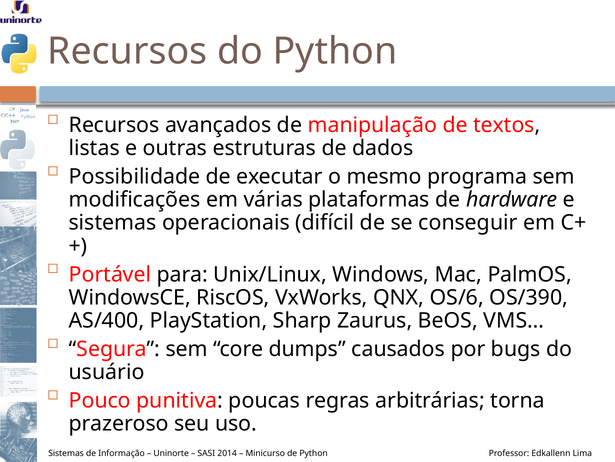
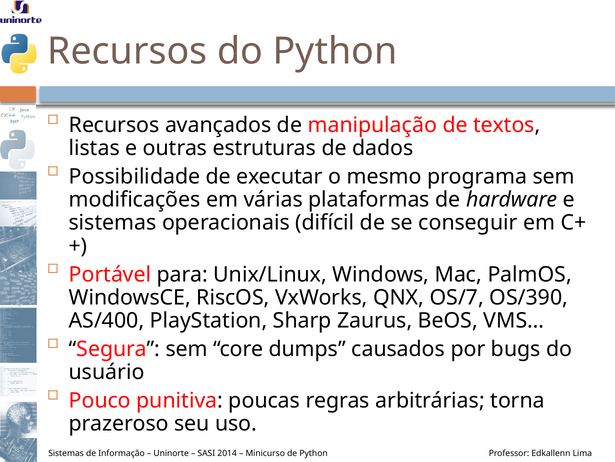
OS/6: OS/6 -> OS/7 (457, 297)
